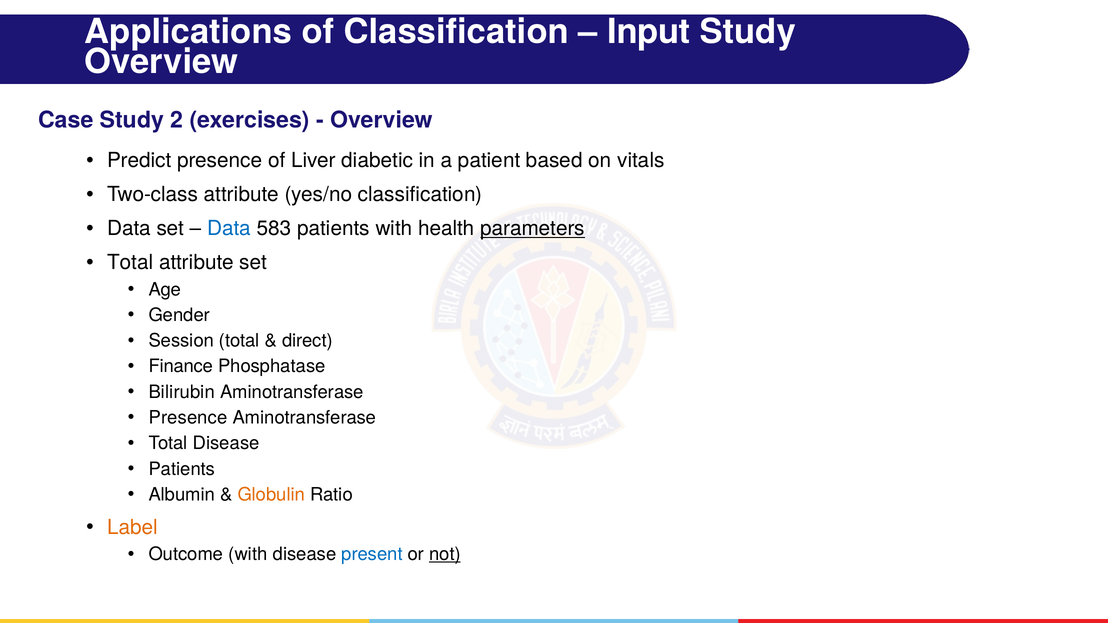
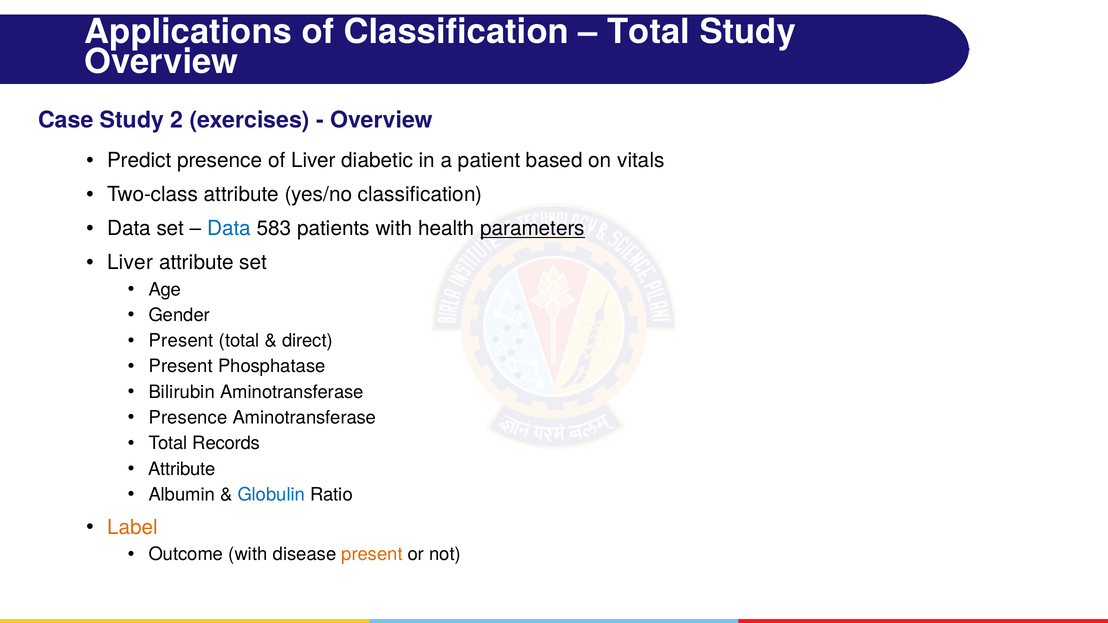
Input: Input -> Total (649, 32)
Total: Total -> Liver (130, 263)
Session: Session -> Present (181, 341)
Finance: Finance -> Present (181, 367)
Total Disease: Disease -> Records (226, 443)
Patients: Patients -> Attribute (182, 469)
Globulin colour: orange -> blue (271, 495)
present colour: blue -> orange (372, 554)
not underline: present -> none (445, 554)
